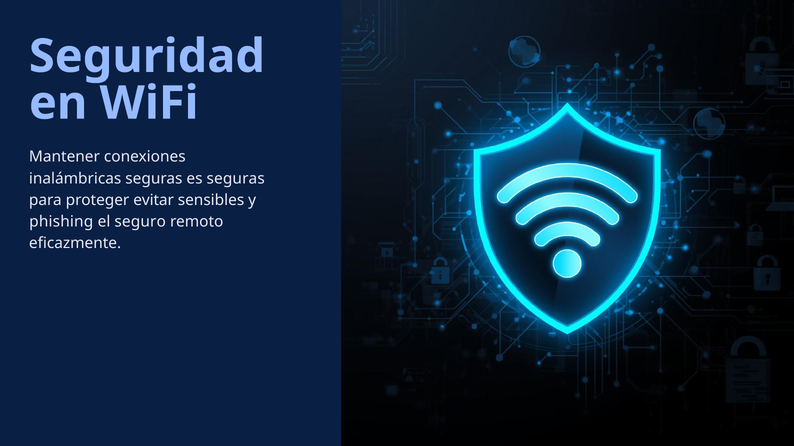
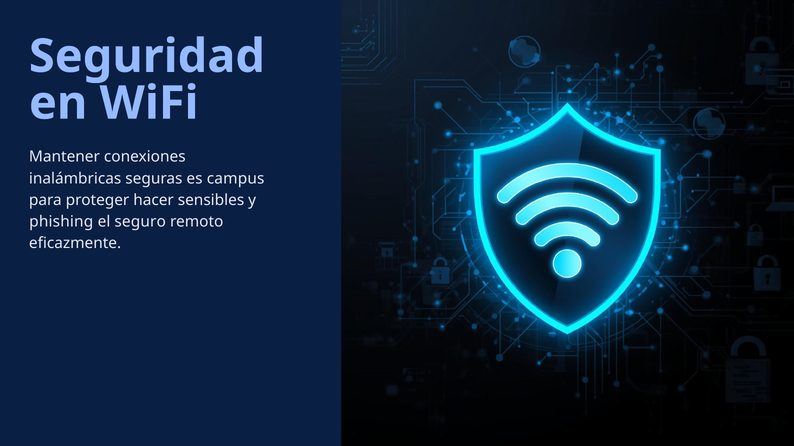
es seguras: seguras -> campus (236, 179)
evitar: evitar -> hacer (154, 200)
